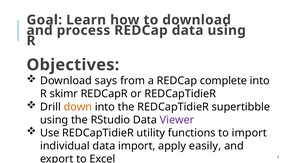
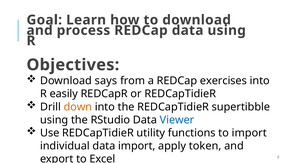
complete: complete -> exercises (223, 81)
skimr: skimr -> easily (64, 94)
Viewer colour: purple -> blue (177, 120)
easily: easily -> token (205, 146)
